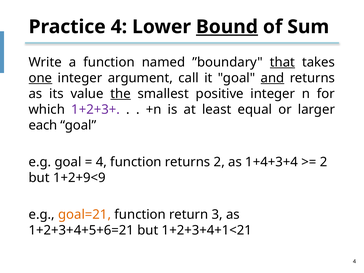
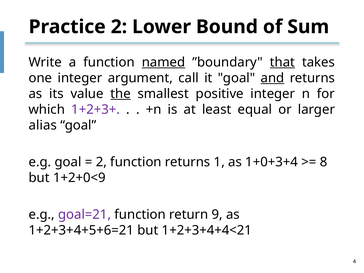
Practice 4: 4 -> 2 (119, 27)
Bound underline: present -> none (227, 27)
named underline: none -> present (163, 62)
one underline: present -> none (40, 78)
each: each -> alias (43, 125)
4: 4 -> 2 (101, 162)
returns 2: 2 -> 1 (219, 162)
1+4+3+4: 1+4+3+4 -> 1+0+3+4 (272, 162)
2: 2 -> 8 (324, 162)
1+2+9<9: 1+2+9<9 -> 1+2+0<9 (79, 178)
goal=21 colour: orange -> purple (85, 215)
3: 3 -> 9 (217, 215)
1+2+3+4+1<21: 1+2+3+4+1<21 -> 1+2+3+4+4<21 (207, 230)
